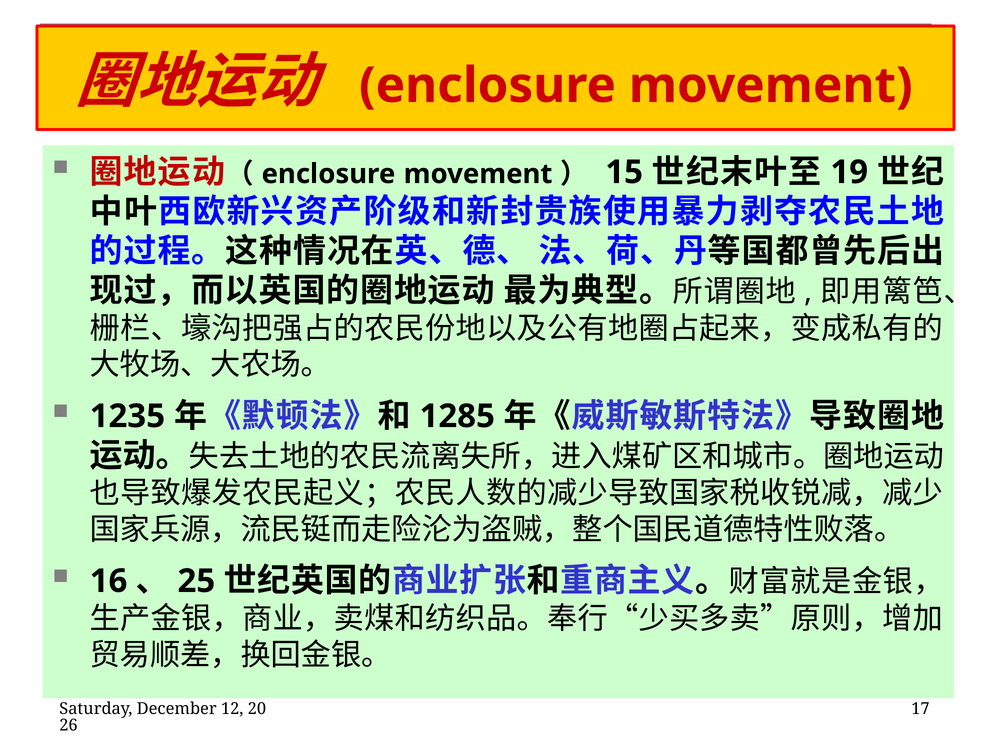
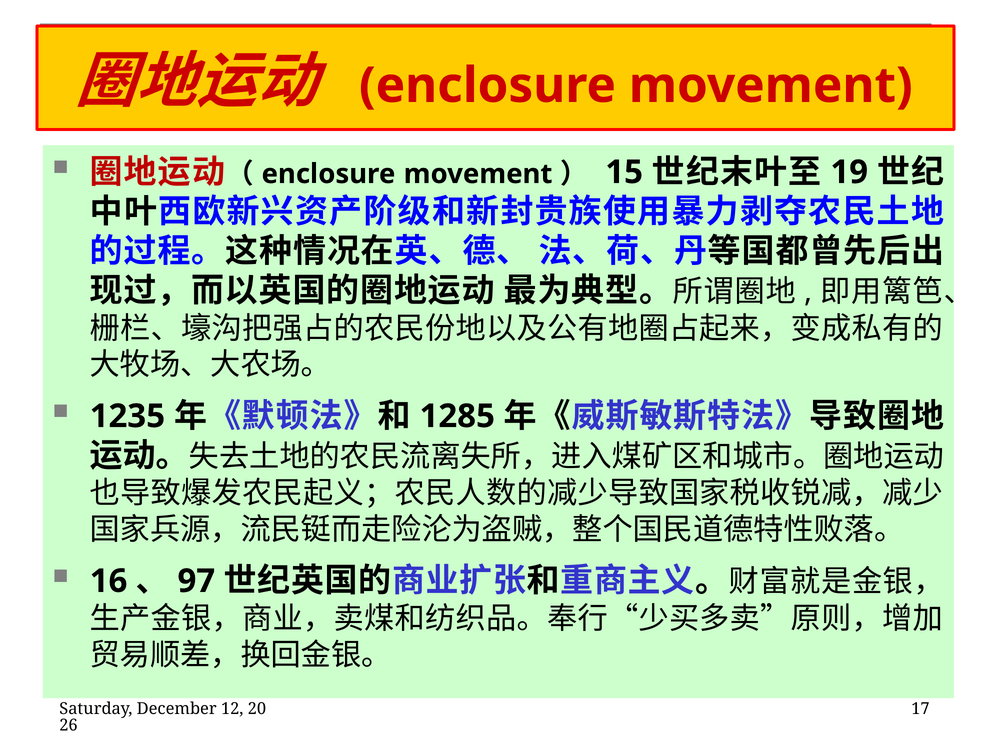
25: 25 -> 97 (196, 581)
